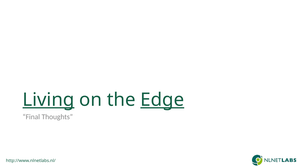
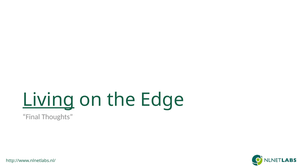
Edge underline: present -> none (162, 100)
